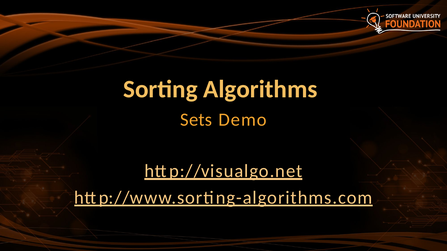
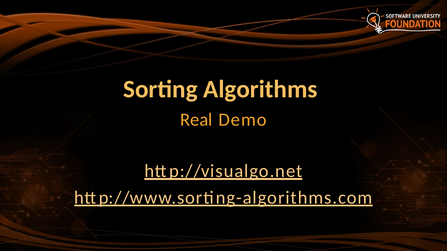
Sets: Sets -> Real (196, 120)
